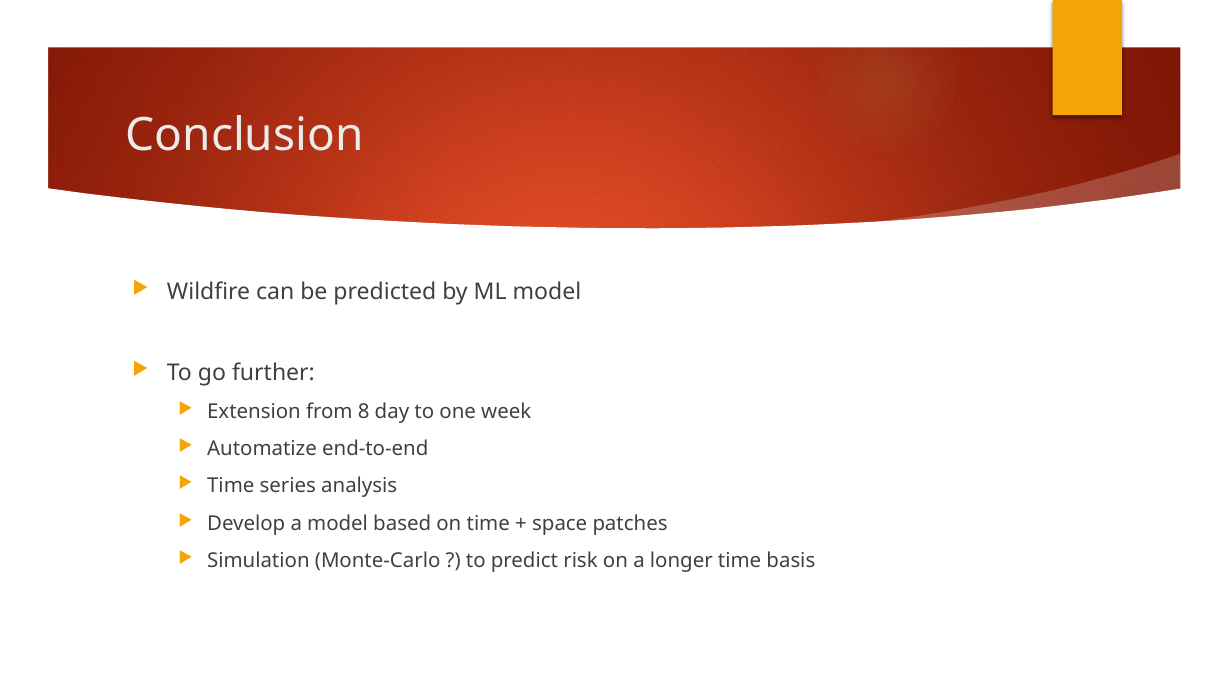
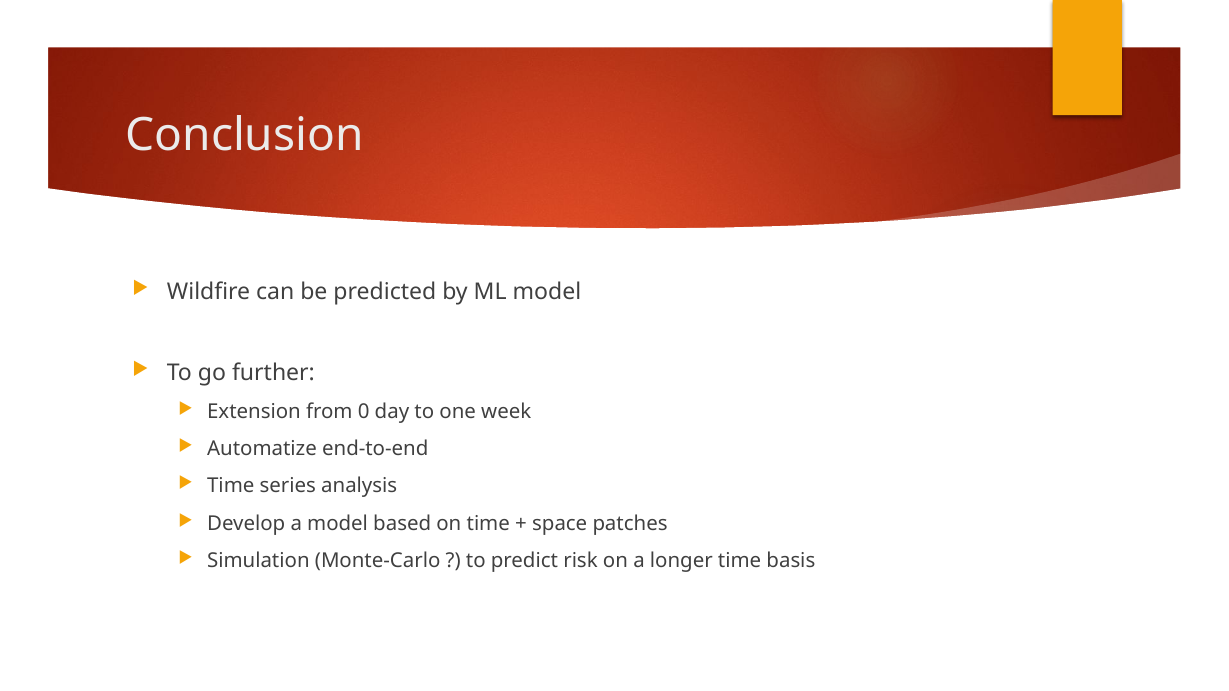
8: 8 -> 0 (364, 412)
